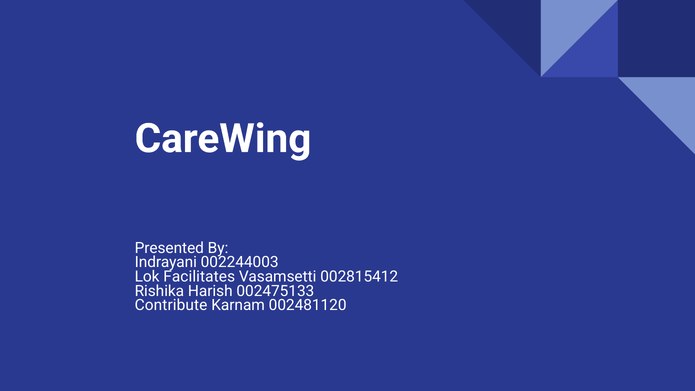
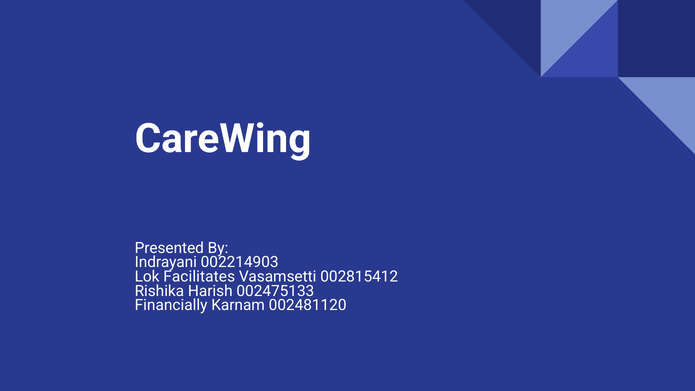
002244003: 002244003 -> 002214903 (240, 262)
Contribute: Contribute -> Financially (171, 305)
